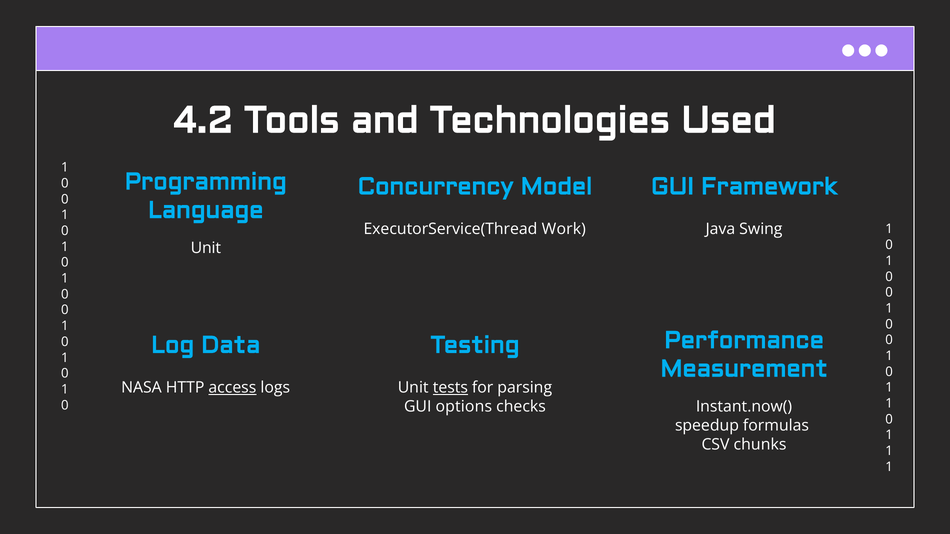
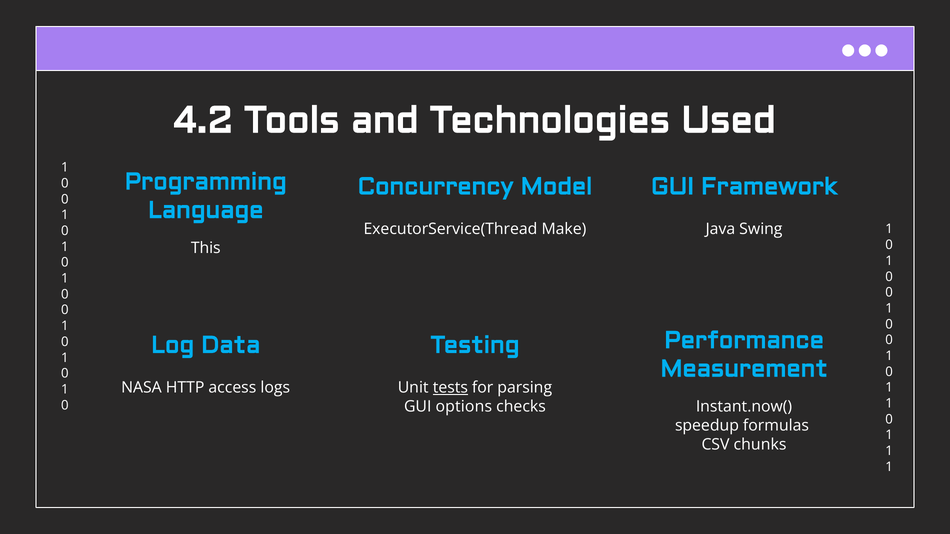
Work: Work -> Make (564, 229)
Unit: Unit -> This (206, 248)
access underline: present -> none (232, 388)
